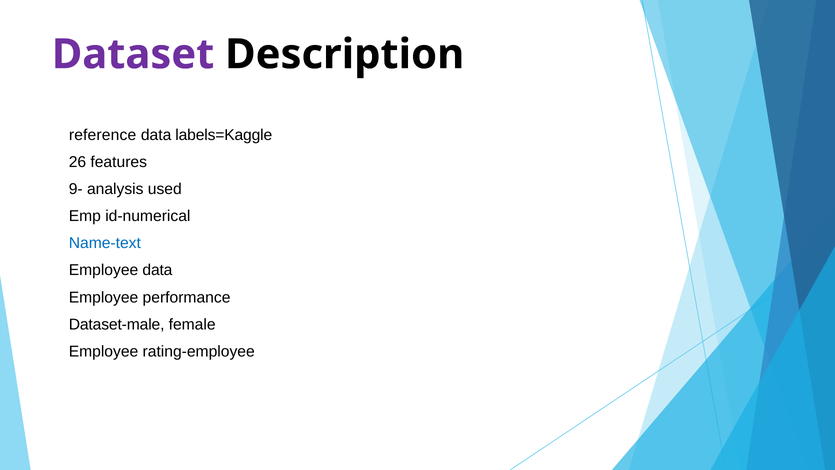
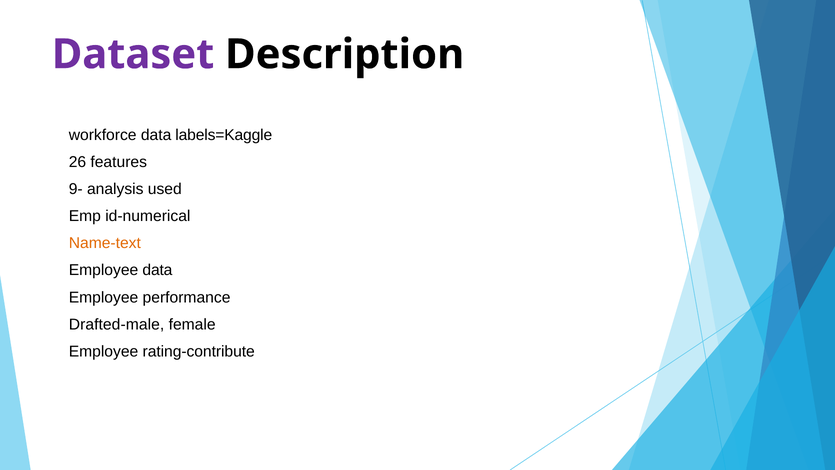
reference: reference -> workforce (103, 135)
Name-text colour: blue -> orange (105, 243)
Dataset-male: Dataset-male -> Drafted-male (117, 324)
rating-employee: rating-employee -> rating-contribute (199, 351)
